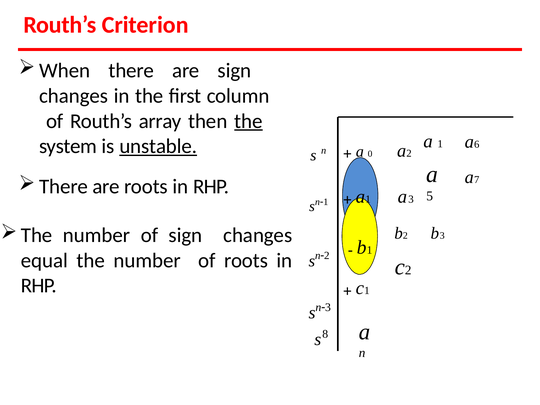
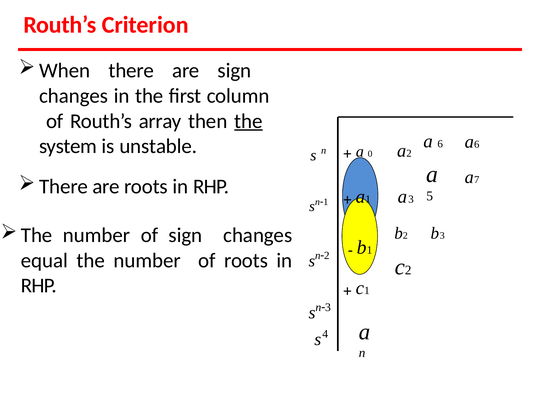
1: 1 -> 6 (440, 144)
unstable underline: present -> none (158, 146)
8: 8 -> 4 (325, 334)
